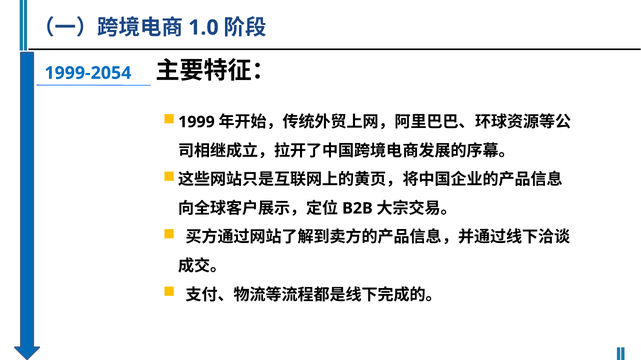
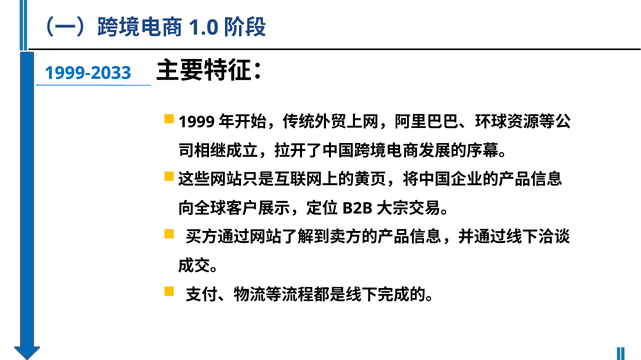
1999-2054: 1999-2054 -> 1999-2033 (88, 73)
